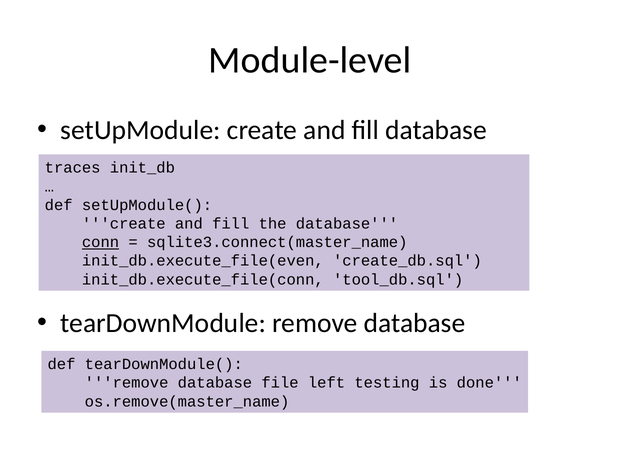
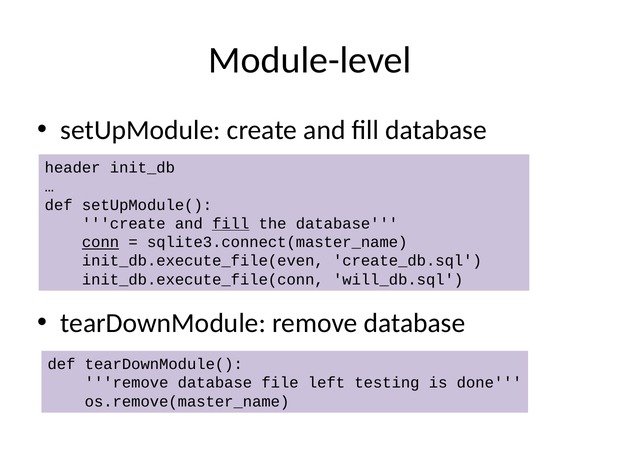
traces: traces -> header (73, 168)
fill underline: none -> present (231, 224)
tool_db.sql: tool_db.sql -> will_db.sql (398, 279)
